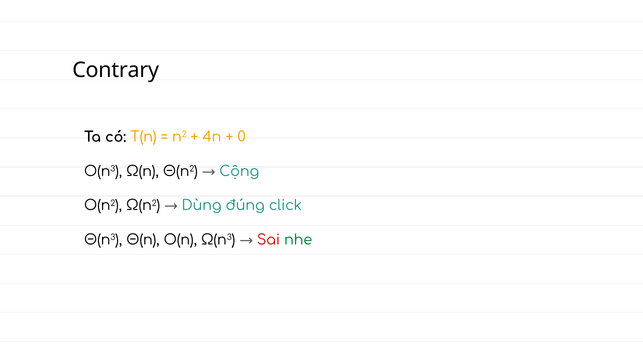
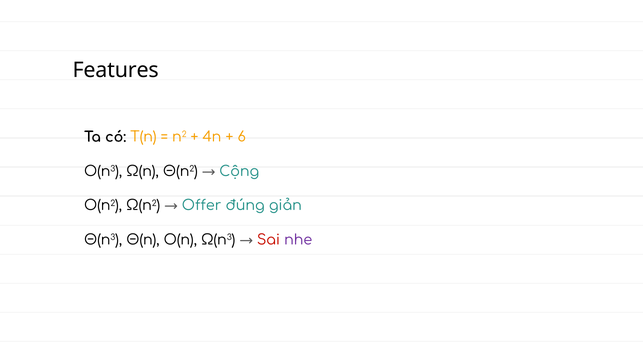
Contrary: Contrary -> Features (116, 70)
0: 0 -> 6 (242, 137)
Dùng: Dùng -> Offer (202, 206)
click: click -> giản (285, 206)
nhe colour: green -> purple (298, 240)
